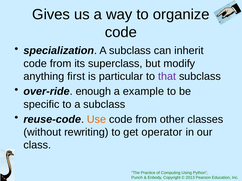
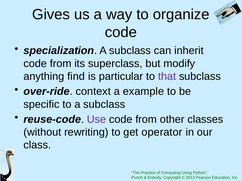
first: first -> find (76, 77)
enough: enough -> context (93, 92)
Use colour: orange -> purple (97, 120)
